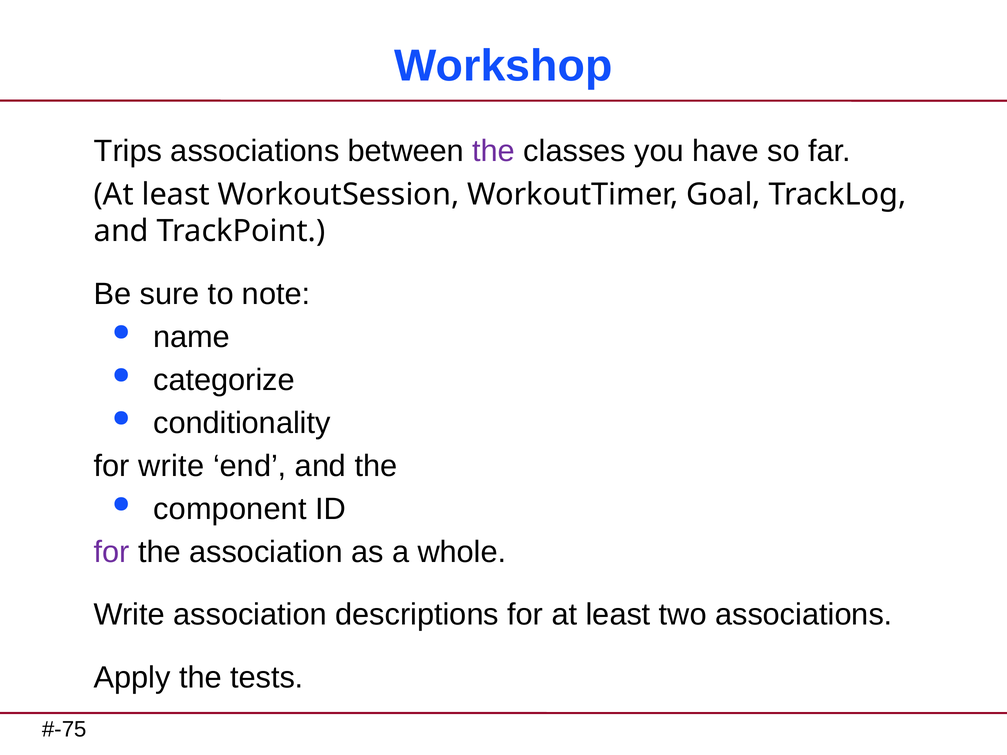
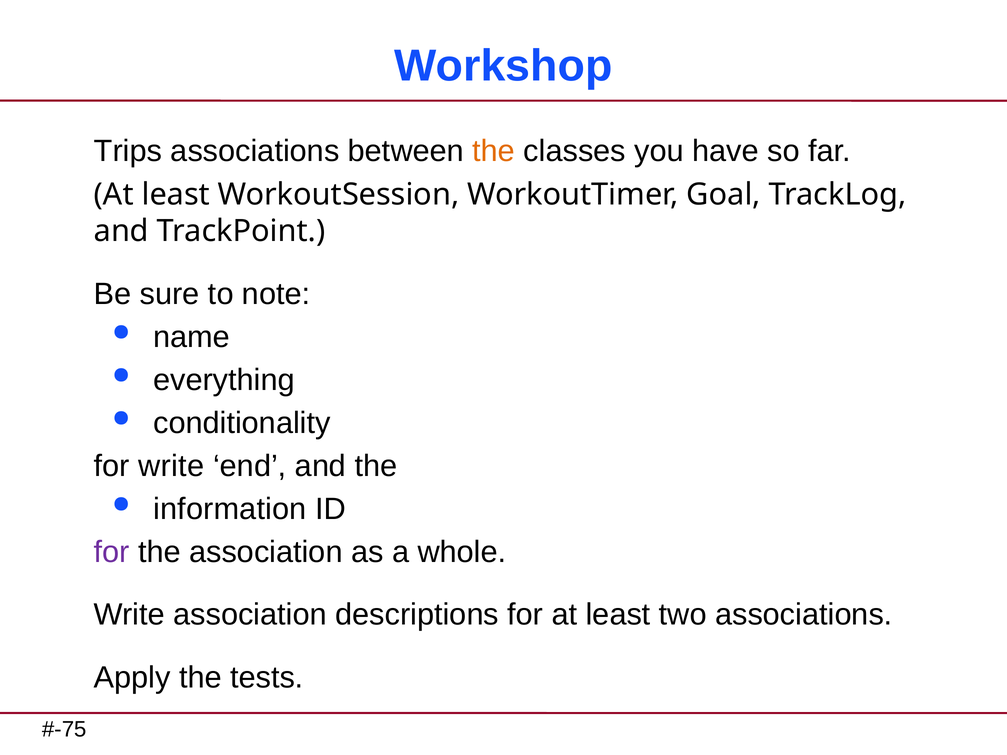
the colour: purple -> orange (494, 151)
categorize: categorize -> everything (224, 380)
component: component -> information (230, 509)
